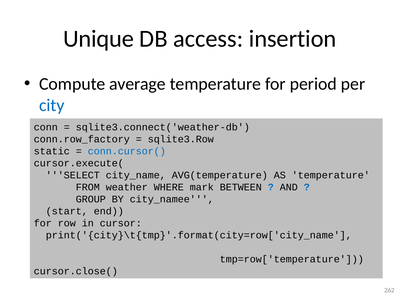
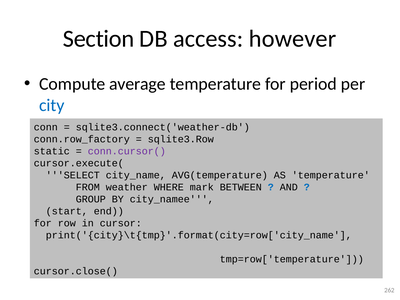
Unique: Unique -> Section (99, 39)
insertion: insertion -> however (293, 39)
conn.cursor( colour: blue -> purple (127, 151)
